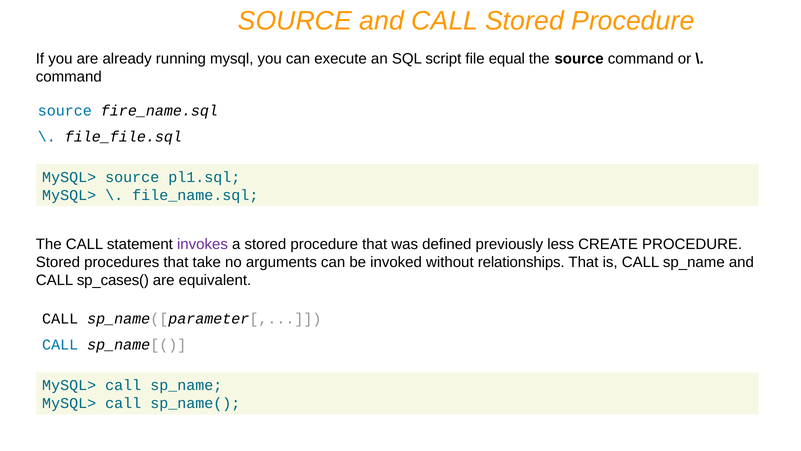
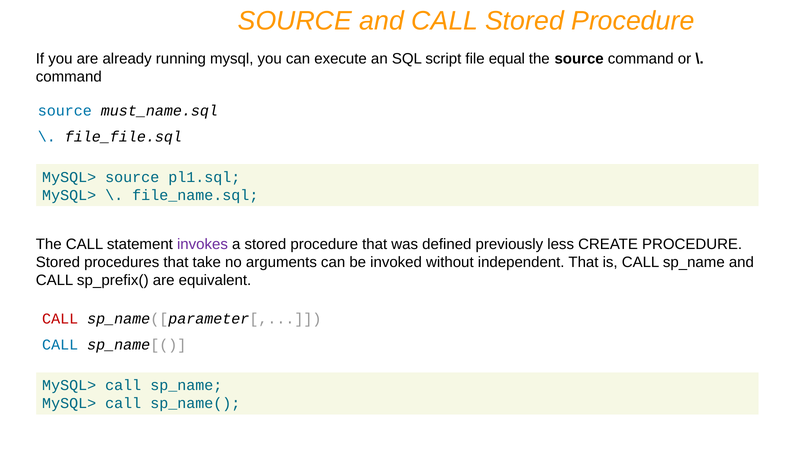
fire_name.sql: fire_name.sql -> must_name.sql (159, 111)
relationships: relationships -> independent (521, 262)
sp_cases(: sp_cases( -> sp_prefix( (113, 280)
CALL colour: black -> red (60, 318)
